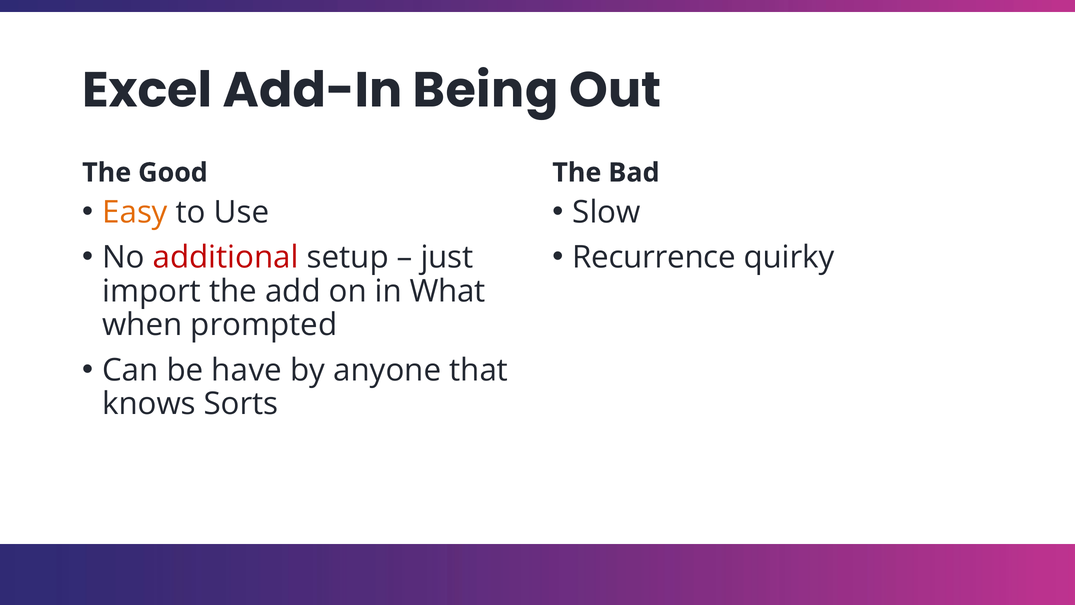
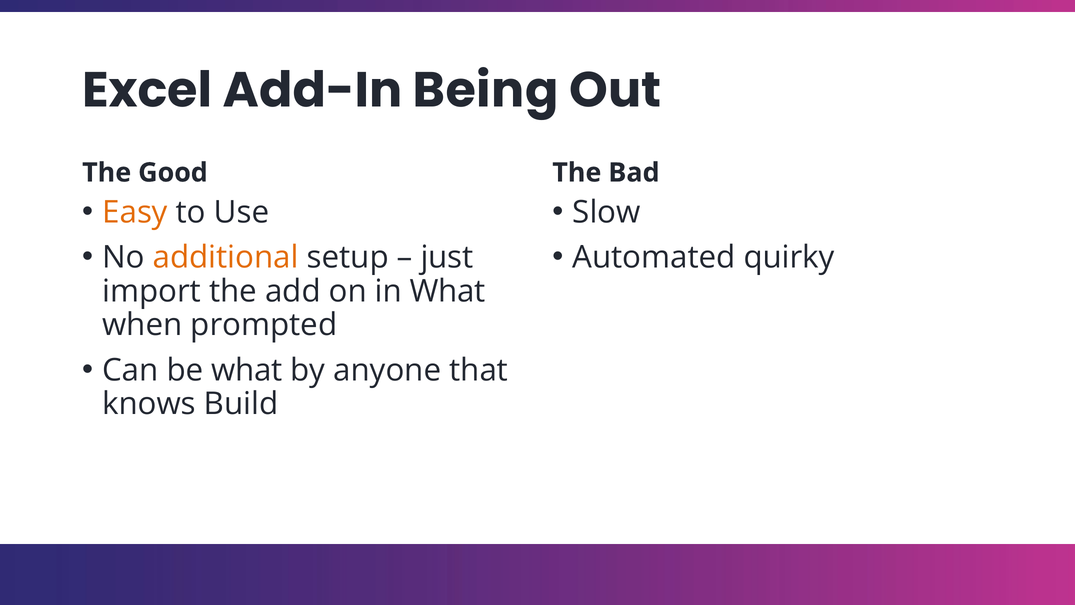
additional colour: red -> orange (226, 257)
Recurrence: Recurrence -> Automated (654, 257)
be have: have -> what (247, 370)
Sorts: Sorts -> Build (241, 404)
